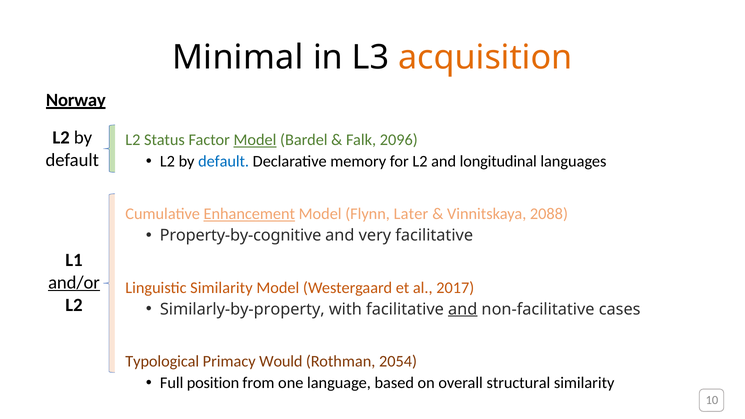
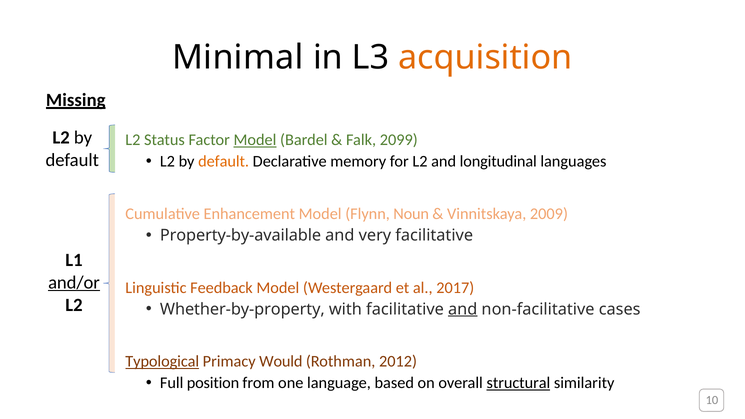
Norway: Norway -> Missing (76, 100)
2096: 2096 -> 2099 (399, 140)
default colour: blue -> orange (224, 162)
Enhancement underline: present -> none (249, 214)
Later: Later -> Noun (411, 214)
2088: 2088 -> 2009 (549, 214)
Property-by-cognitive: Property-by-cognitive -> Property-by-available (241, 235)
Linguistic Similarity: Similarity -> Feedback (221, 288)
Similarly-by-property: Similarly-by-property -> Whether-by-property (242, 309)
Typological underline: none -> present (162, 362)
2054: 2054 -> 2012 (398, 362)
structural underline: none -> present (518, 383)
